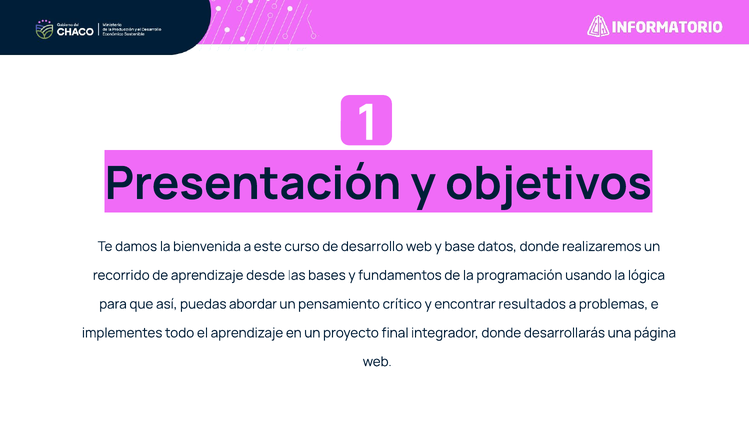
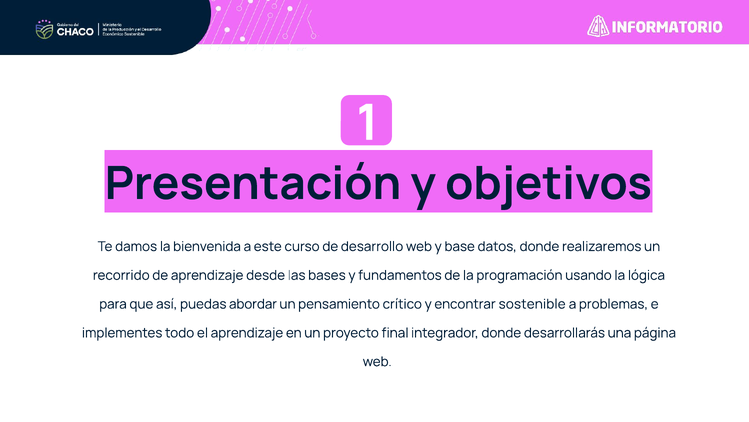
resultados: resultados -> sostenible (532, 304)
